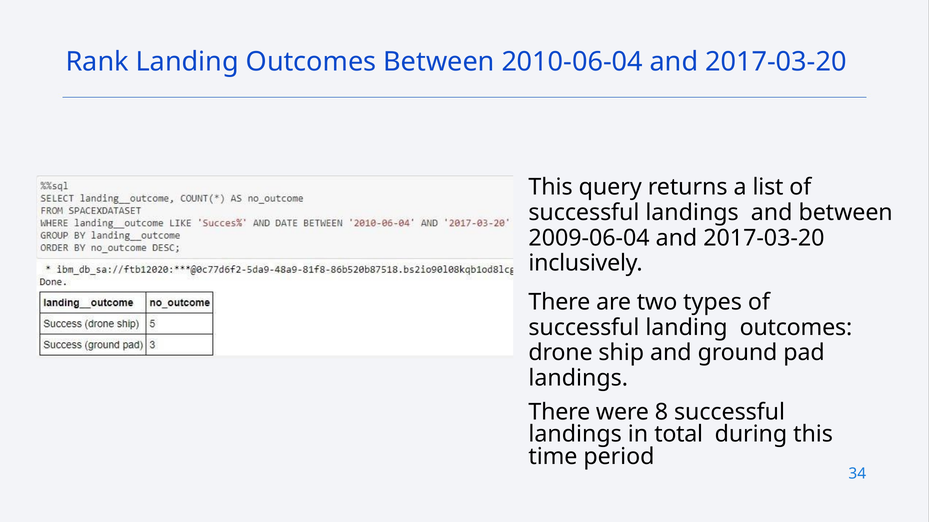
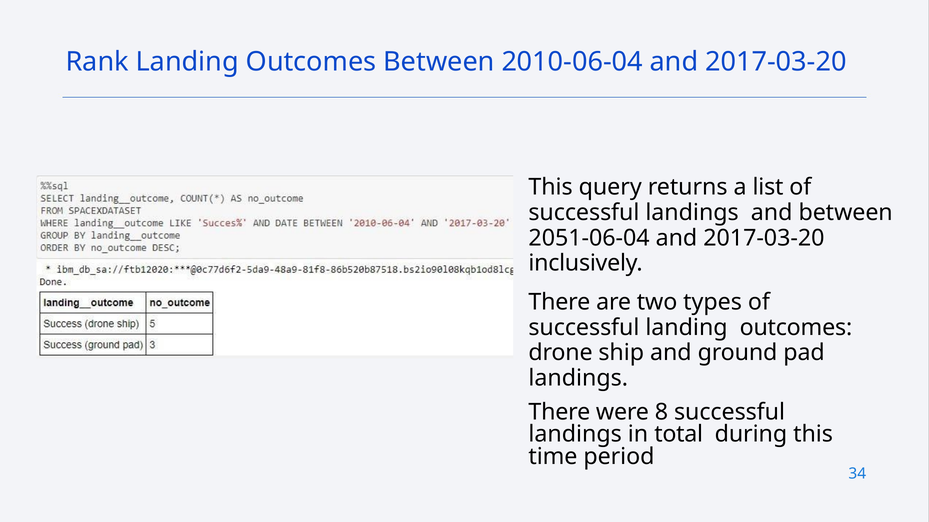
2009-06-04: 2009-06-04 -> 2051-06-04 (589, 238)
